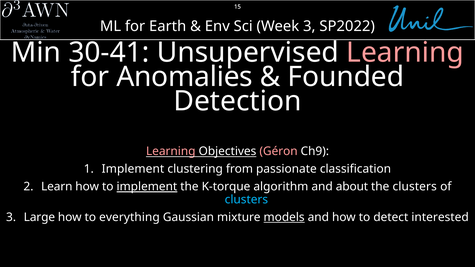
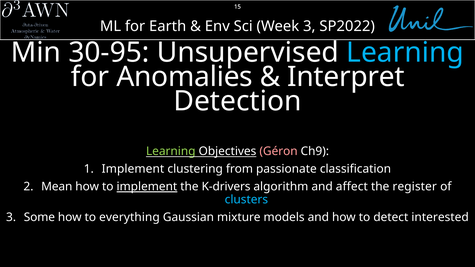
30-41: 30-41 -> 30-95 (109, 53)
Learning colour: pink -> light blue (405, 53)
Founded: Founded -> Interpret (346, 77)
Learning colour: pink -> light green (171, 151)
Learn: Learn -> Mean (57, 187)
K-torque: K-torque -> K-drivers (226, 187)
about: about -> affect (352, 187)
the clusters: clusters -> register (415, 187)
Large: Large -> Some (39, 217)
models underline: present -> none (284, 217)
